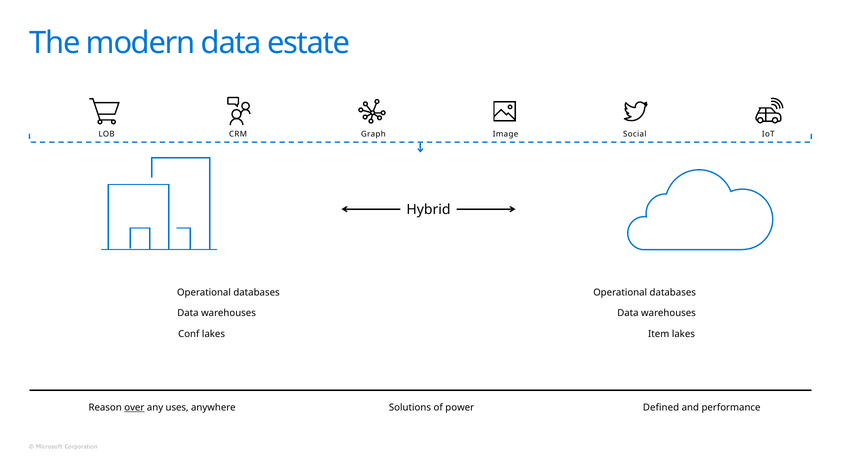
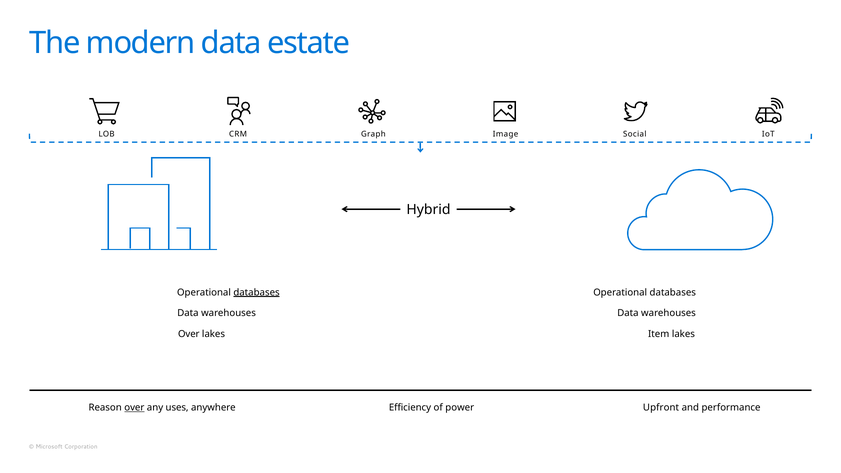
databases underline: none -> present (257, 292)
Conf: Conf -> Over (189, 334)
Solutions: Solutions -> Efficiency (410, 408)
Defined: Defined -> Upfront (661, 408)
